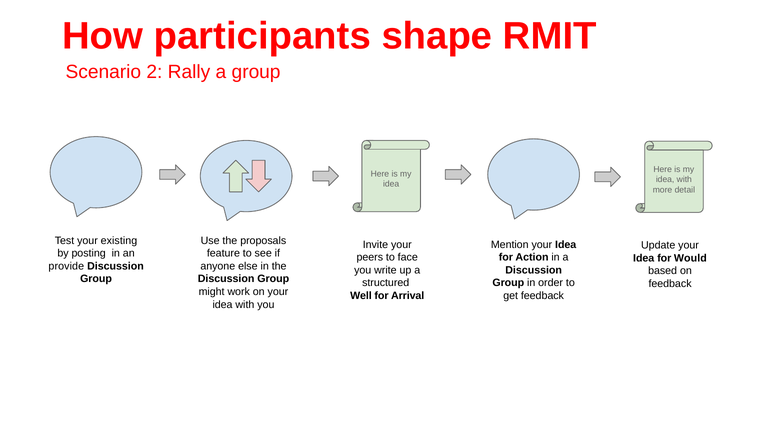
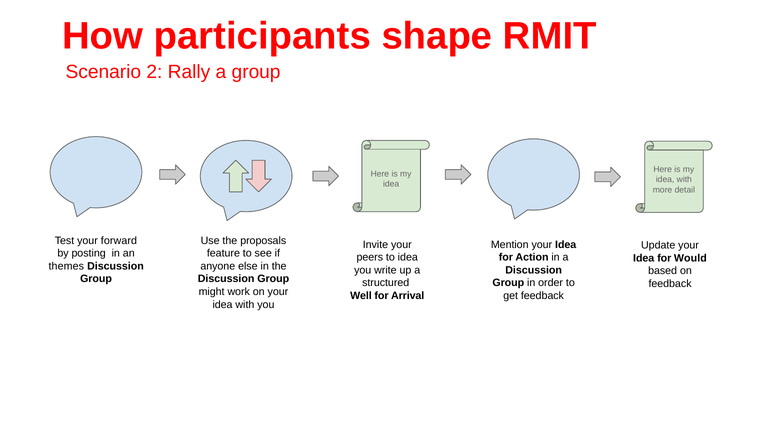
existing: existing -> forward (119, 241)
to face: face -> idea (408, 258)
provide: provide -> themes (66, 266)
